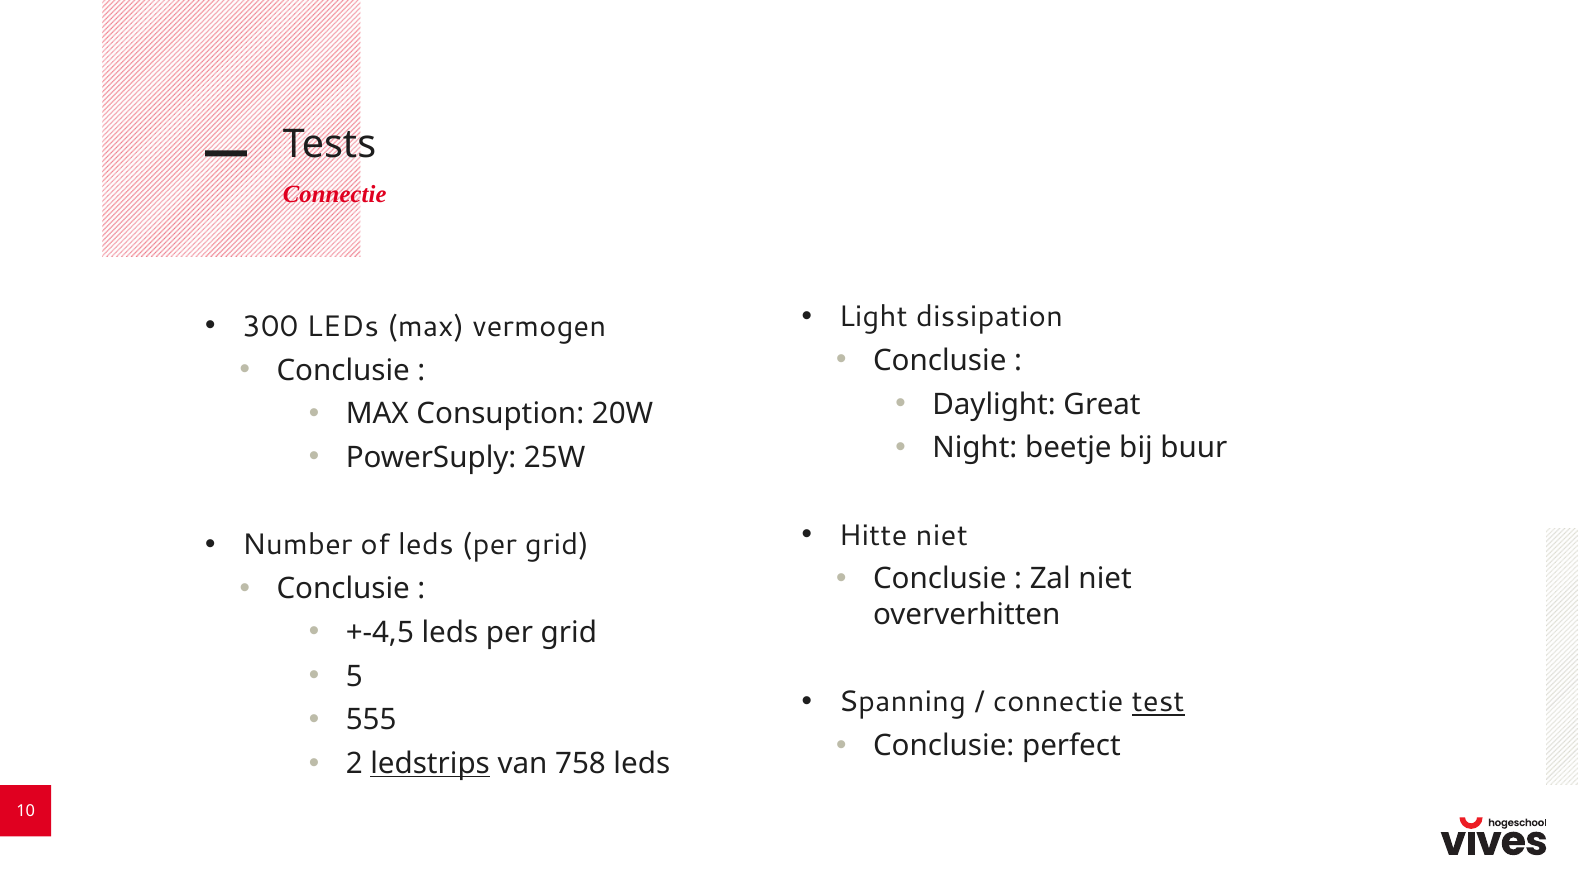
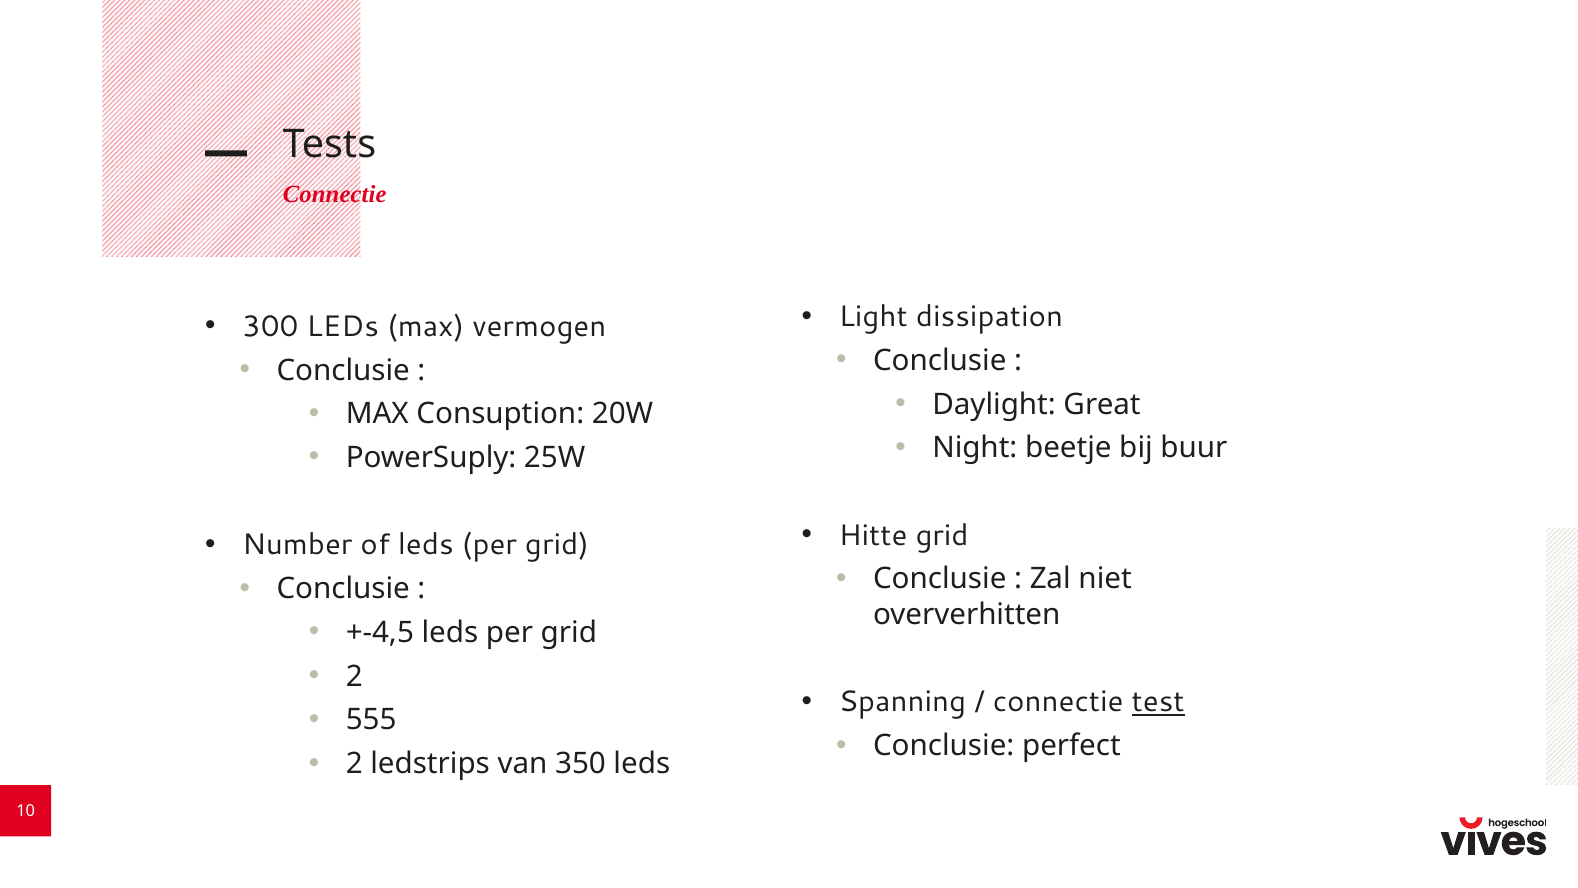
Hitte niet: niet -> grid (942, 535)
5: 5 -> 2 (354, 676)
ledstrips underline: present -> none (430, 764)
758: 758 -> 350 (581, 764)
